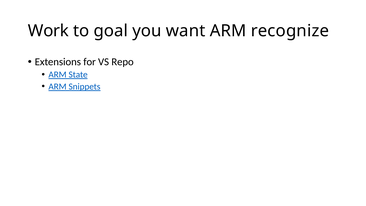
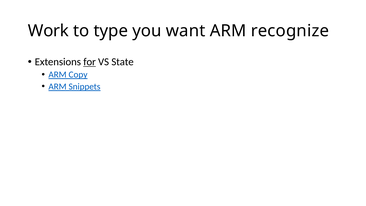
goal: goal -> type (111, 31)
for underline: none -> present (90, 62)
Repo: Repo -> State (123, 62)
State: State -> Copy (78, 75)
